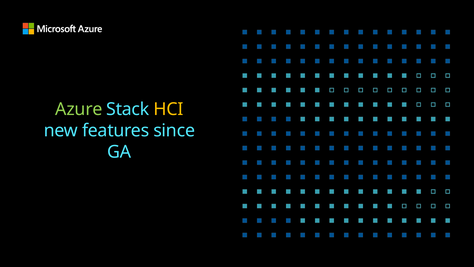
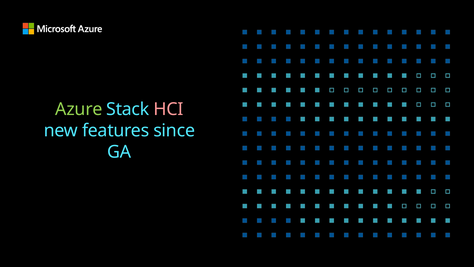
HCI colour: yellow -> pink (169, 109)
